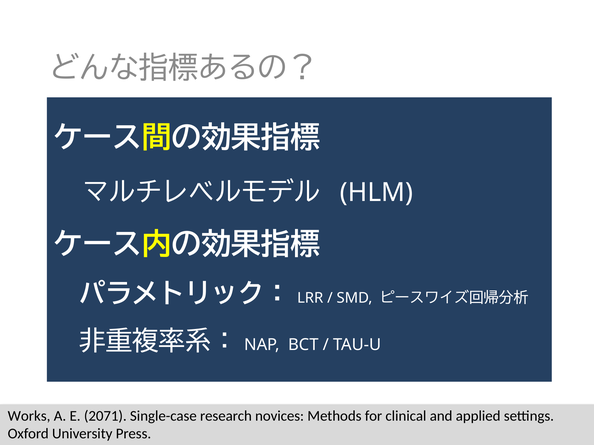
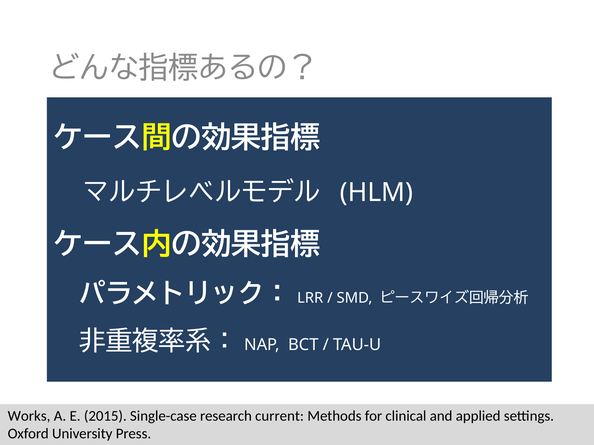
2071: 2071 -> 2015 (105, 416)
novices: novices -> current (280, 416)
